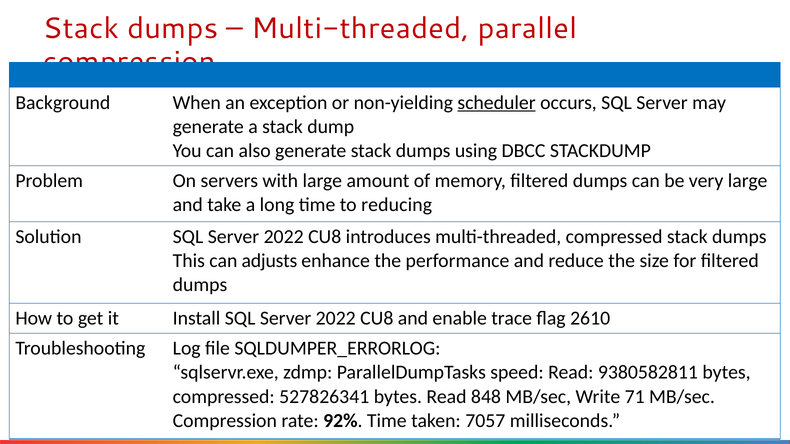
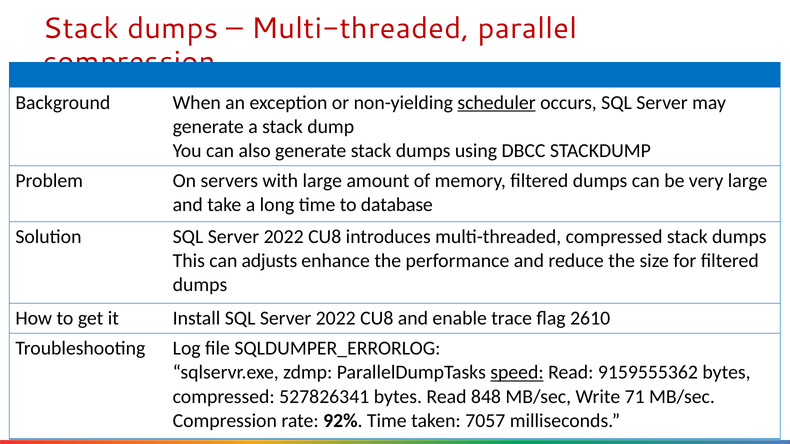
reducing: reducing -> database (397, 205)
speed underline: none -> present (517, 373)
9380582811: 9380582811 -> 9159555362 (648, 373)
